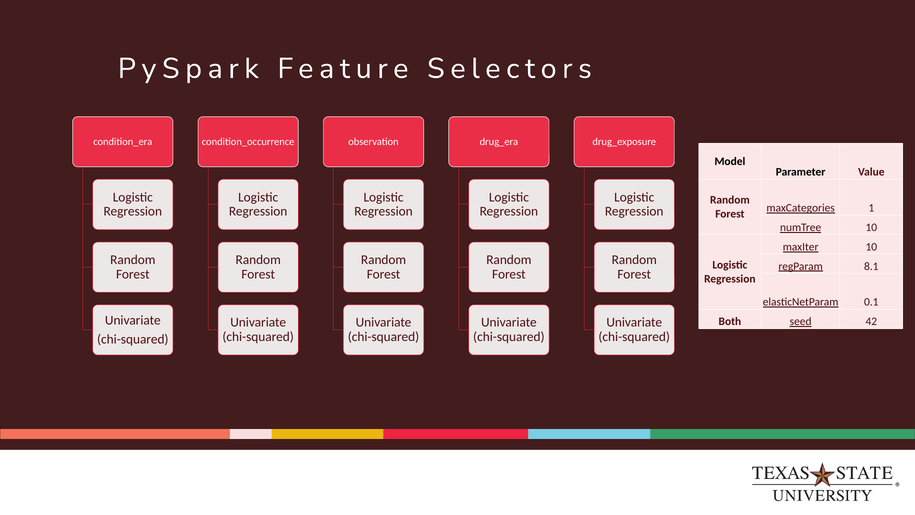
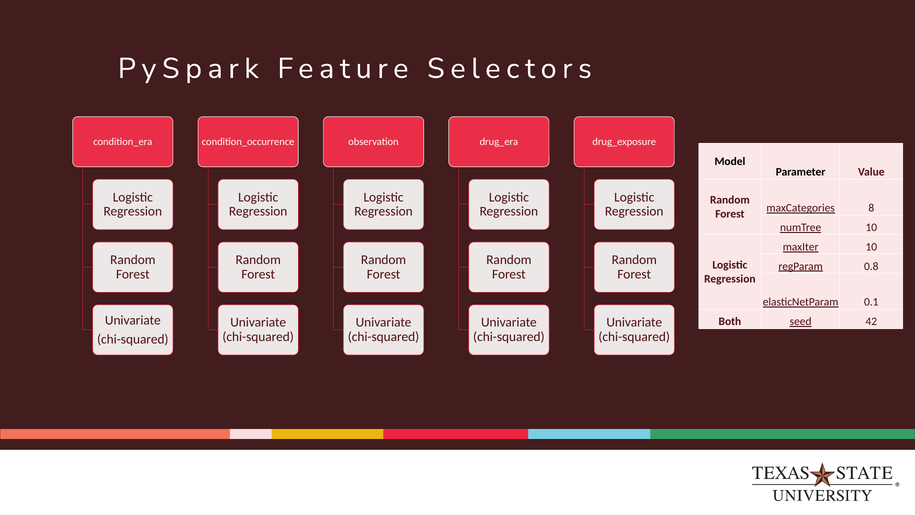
1: 1 -> 8 (871, 208)
8.1: 8.1 -> 0.8 (871, 266)
